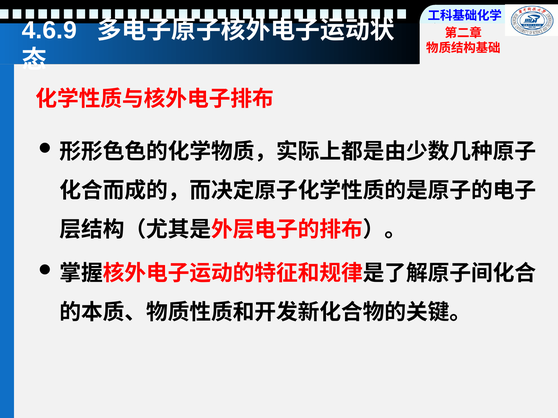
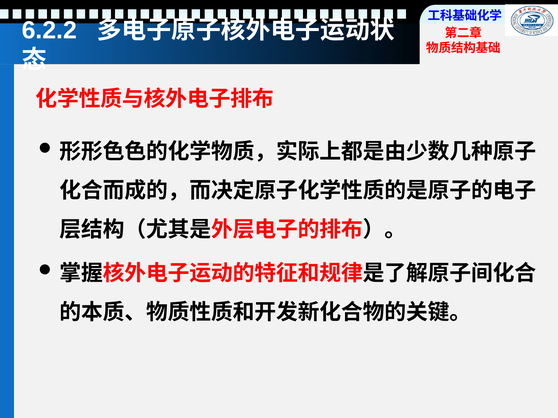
4.6.9: 4.6.9 -> 6.2.2 (49, 30)
